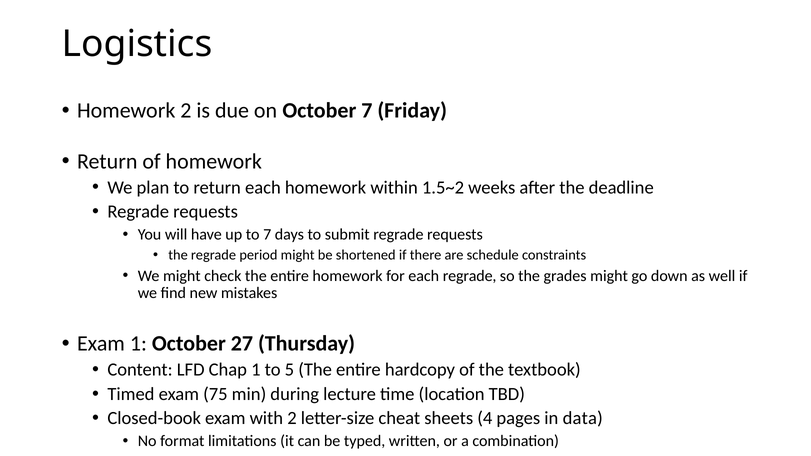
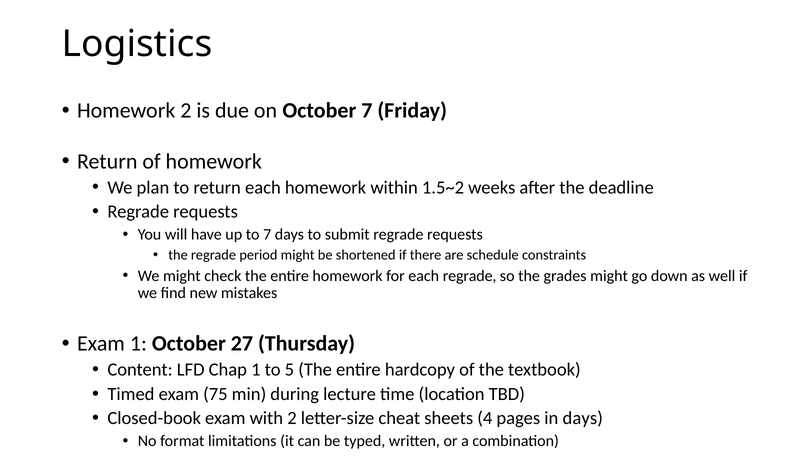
in data: data -> days (583, 418)
